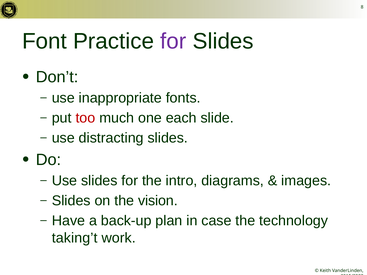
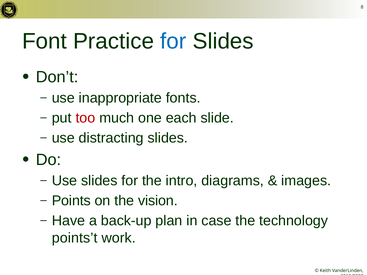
for colour: purple -> blue (173, 41)
Slides: Slides -> Points (71, 201)
taking’t: taking’t -> points’t (75, 238)
